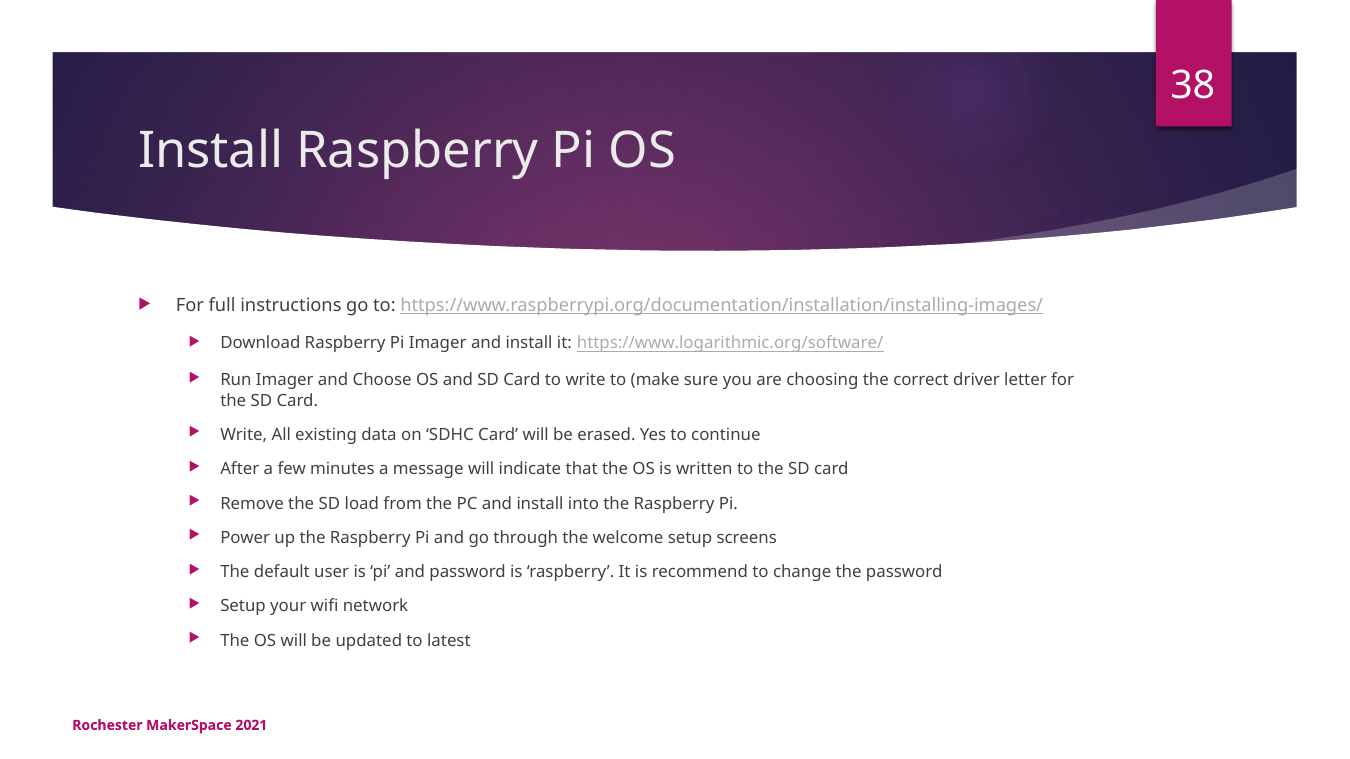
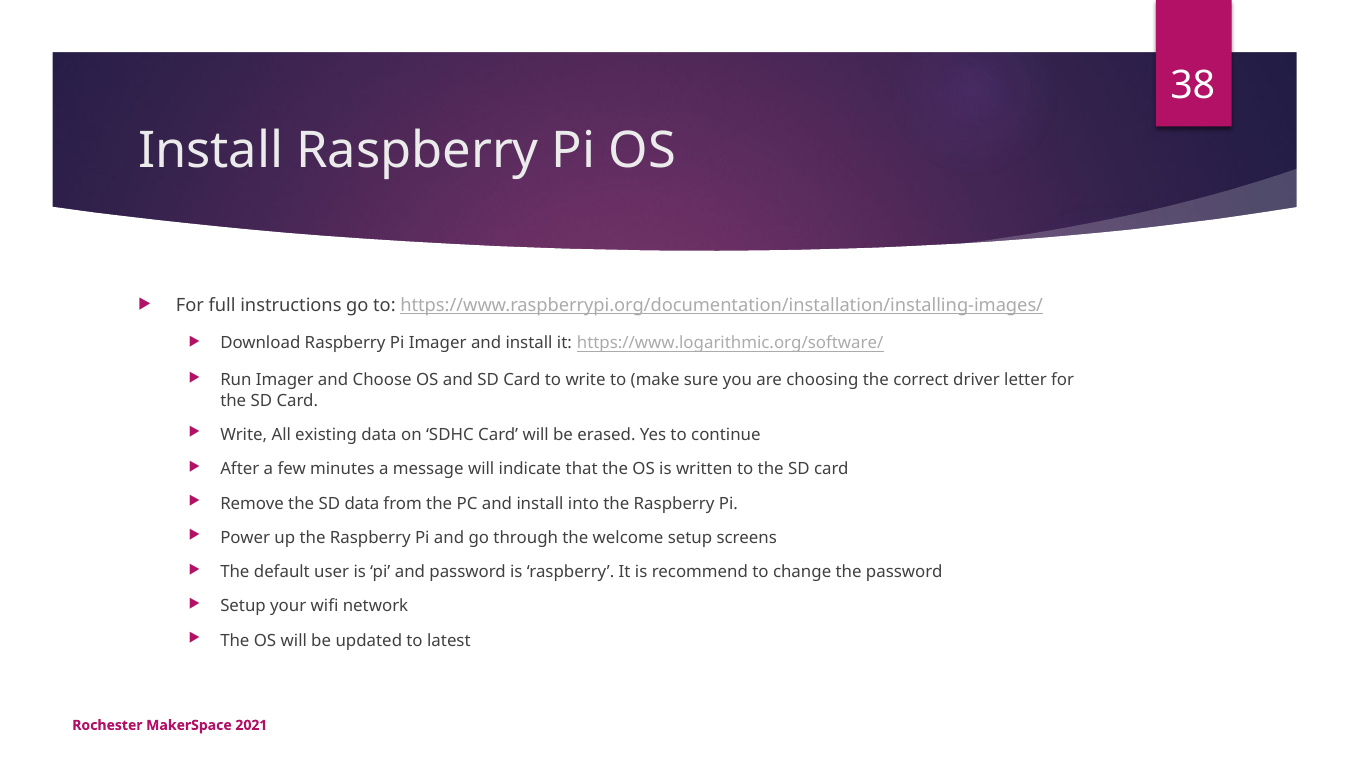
SD load: load -> data (362, 504)
